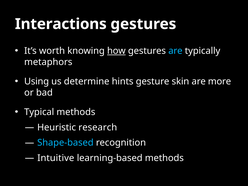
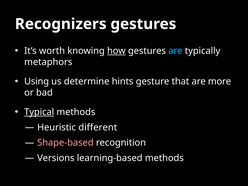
Interactions: Interactions -> Recognizers (61, 24)
skin: skin -> that (180, 81)
Typical underline: none -> present (39, 112)
research: research -> different (98, 127)
Shape-based colour: light blue -> pink (65, 143)
Intuitive: Intuitive -> Versions (56, 158)
